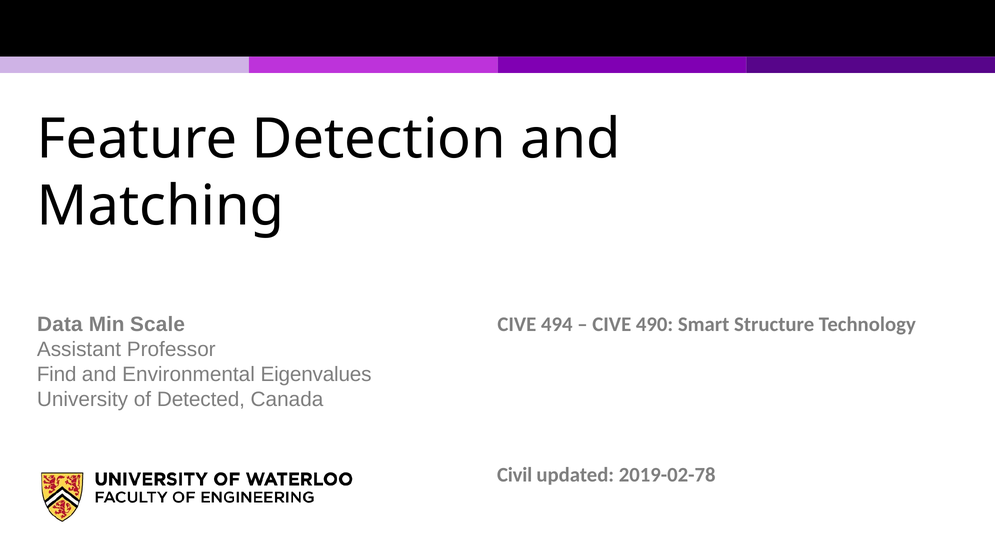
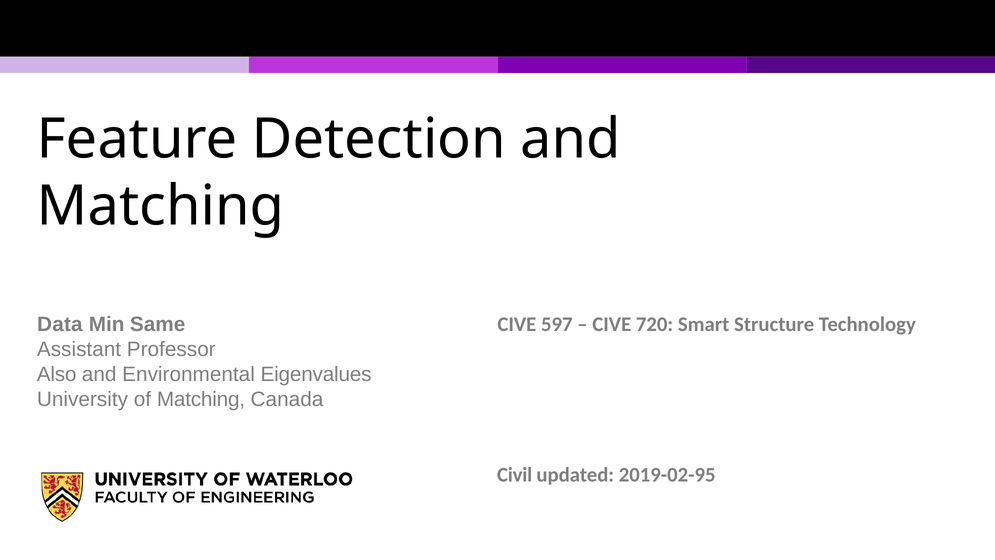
Scale: Scale -> Same (158, 324)
494: 494 -> 597 (557, 324)
490: 490 -> 720 (655, 324)
Find: Find -> Also (57, 374)
of Detected: Detected -> Matching (201, 399)
2019-02-78: 2019-02-78 -> 2019-02-95 (667, 474)
